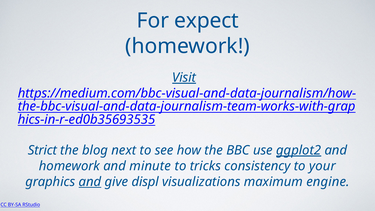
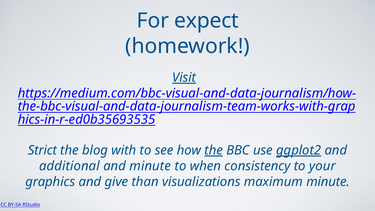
next: next -> with (124, 150)
the underline: none -> present (214, 150)
homework: homework -> additional (69, 166)
tricks: tricks -> when (205, 166)
and underline: present -> none (90, 182)
displ: displ -> than (145, 182)
maximum engine: engine -> minute (328, 182)
